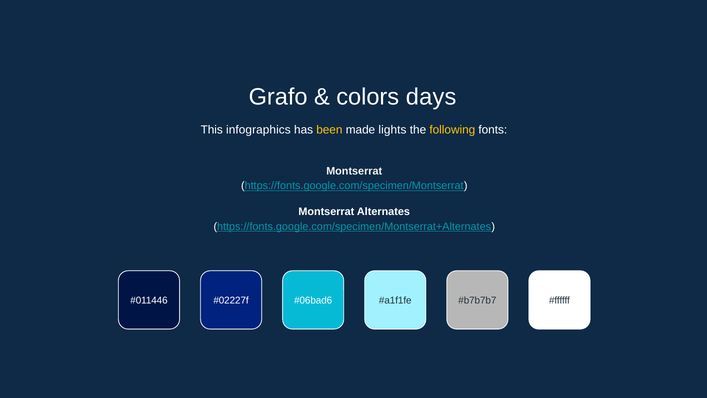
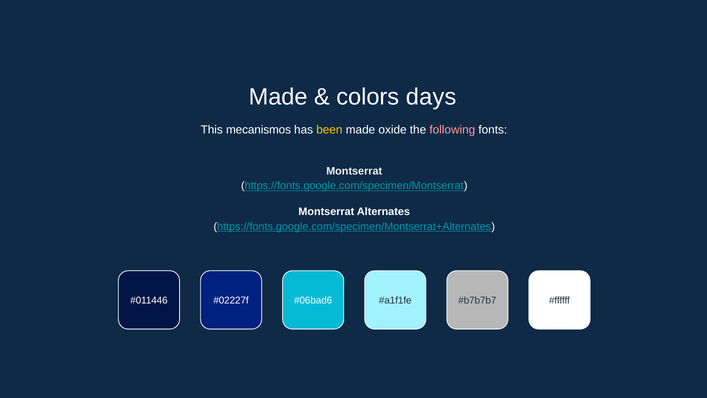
Grafo: Grafo -> Made (278, 97)
infographics: infographics -> mecanismos (259, 130)
lights: lights -> oxide (393, 130)
following colour: yellow -> pink (452, 130)
